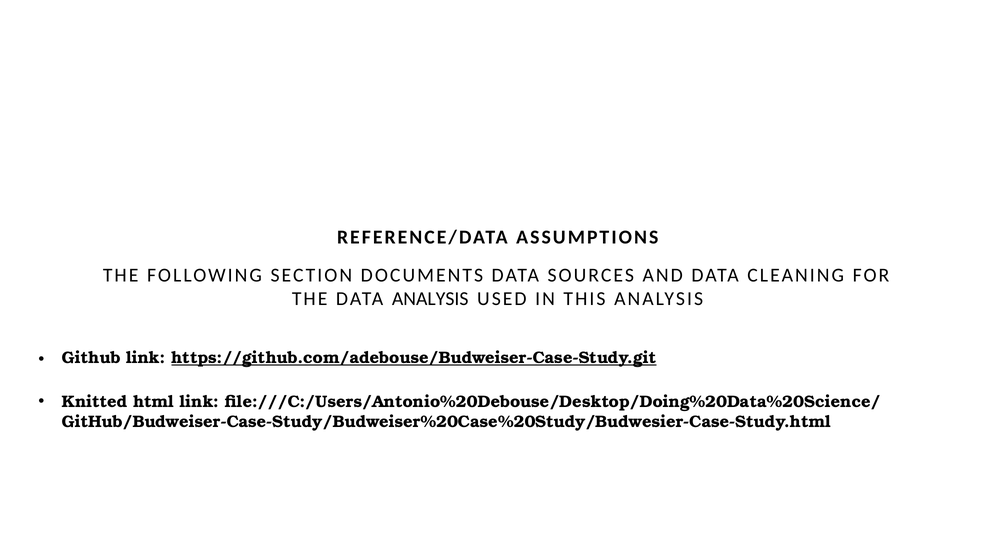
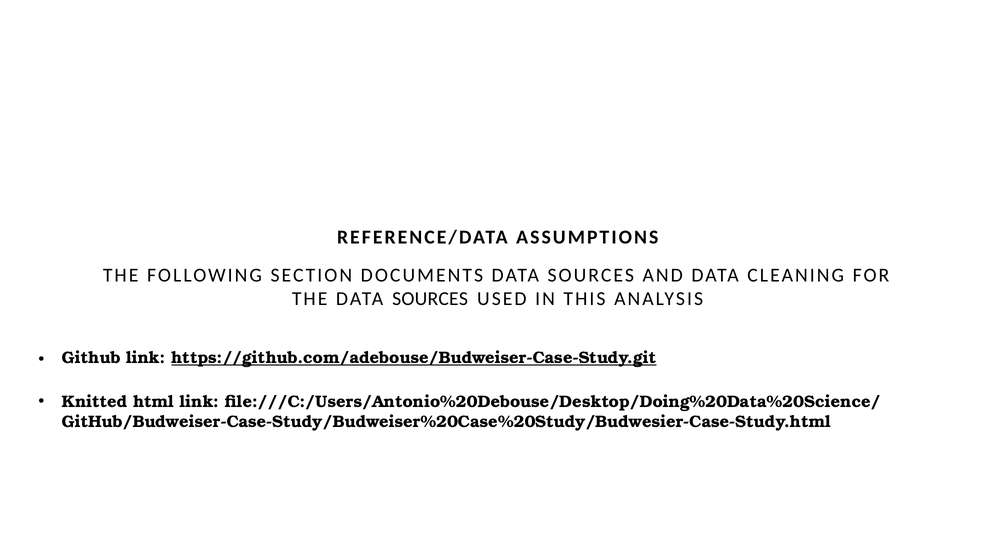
THE DATA ANALYSIS: ANALYSIS -> SOURCES (430, 299)
